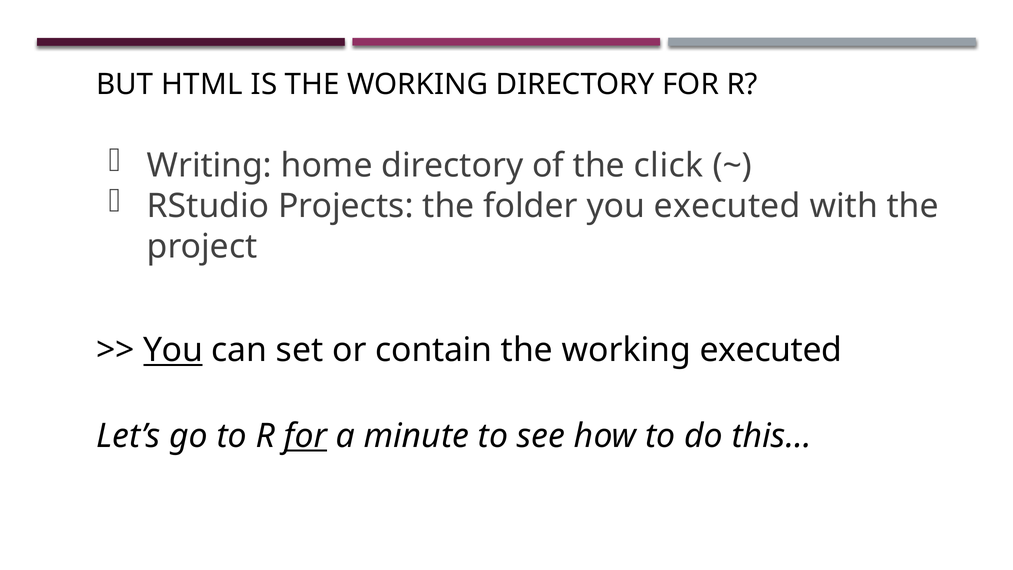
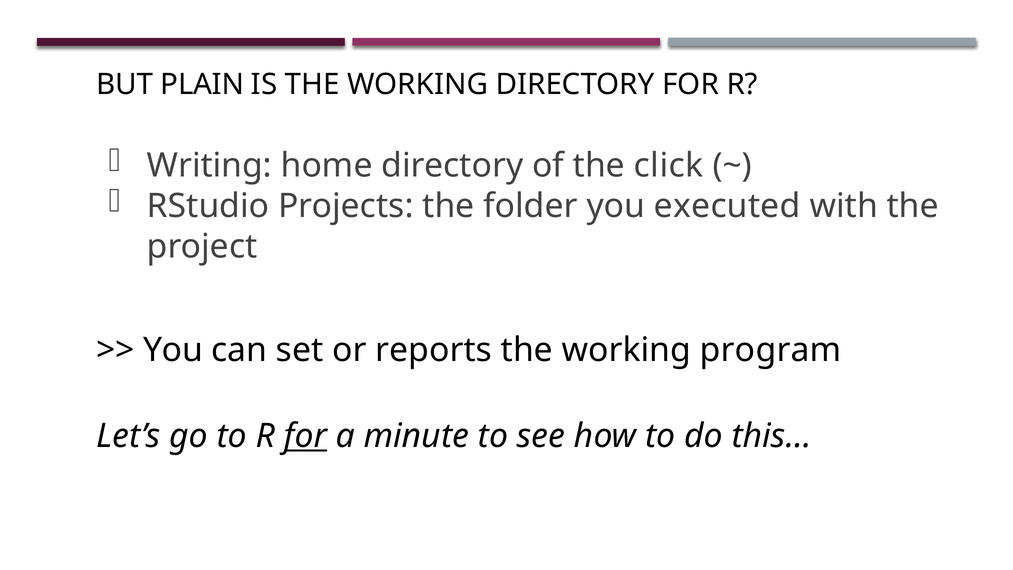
HTML: HTML -> PLAIN (202, 84)
You underline: present -> none (173, 350)
contain: contain -> reports (434, 350)
working executed: executed -> program (771, 350)
